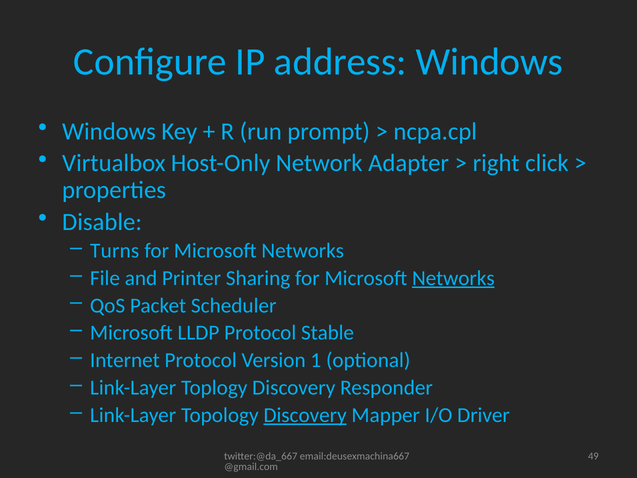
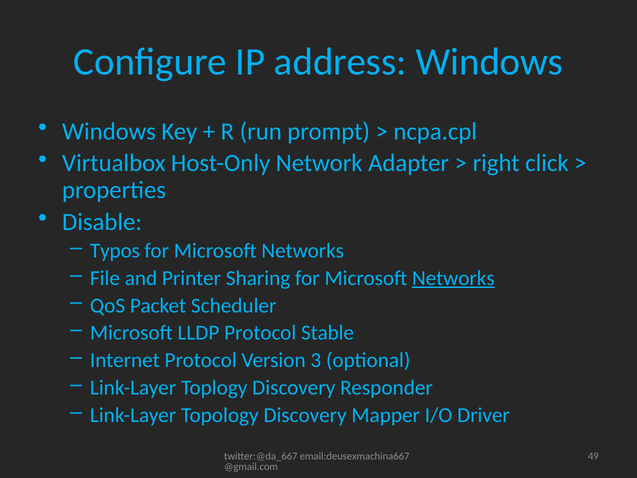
Turns: Turns -> Typos (115, 251)
1: 1 -> 3 (316, 360)
Discovery underline: present -> none (305, 415)
